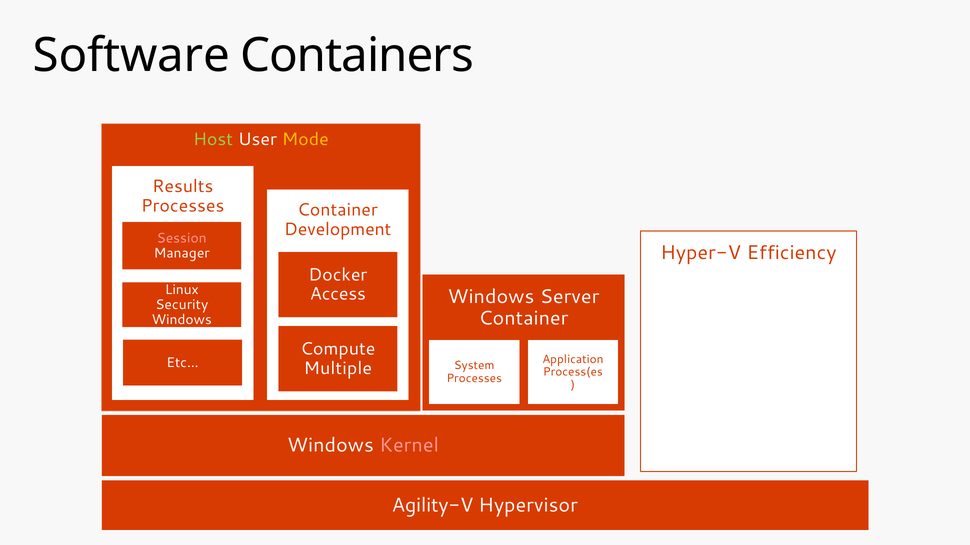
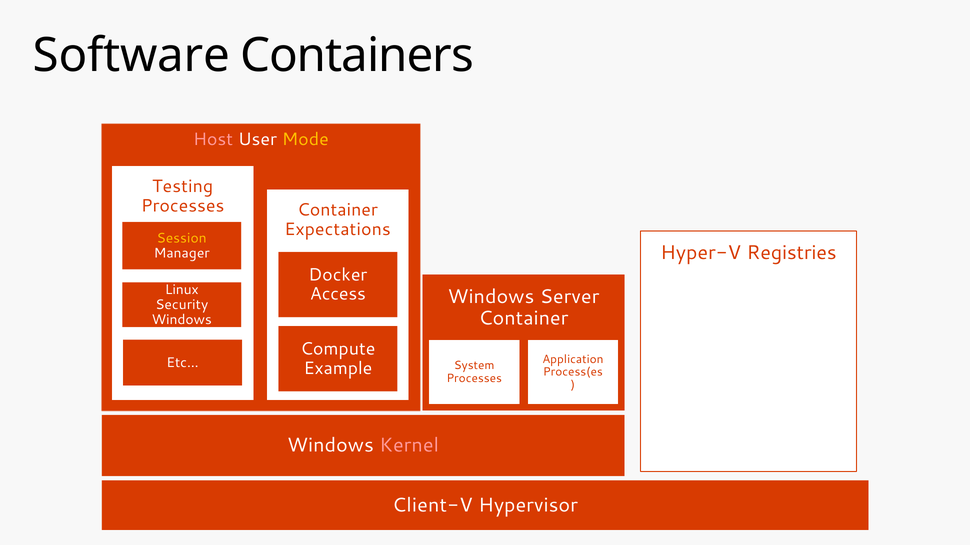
Host colour: light green -> pink (213, 140)
Results: Results -> Testing (183, 187)
Development: Development -> Expectations (338, 230)
Session colour: pink -> yellow (182, 238)
Efficiency: Efficiency -> Registries (792, 253)
Multiple: Multiple -> Example (338, 369)
Agility-V: Agility-V -> Client-V (432, 506)
